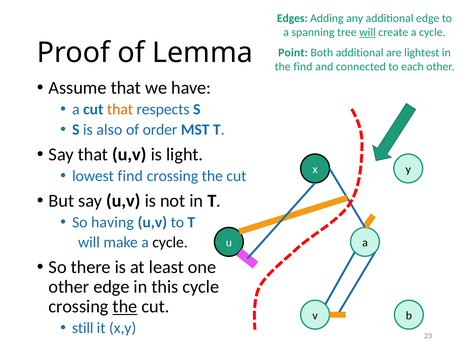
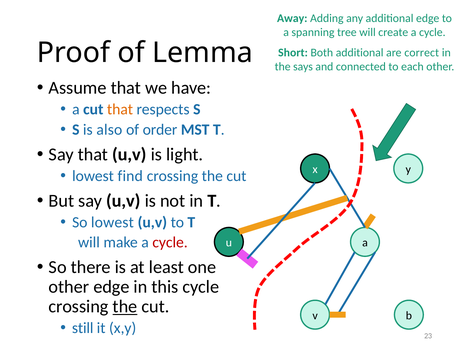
Edges: Edges -> Away (292, 18)
will underline: present -> none (367, 32)
Point: Point -> Short (293, 53)
lightest: lightest -> correct (422, 53)
the find: find -> says (303, 67)
So having: having -> lowest (112, 222)
cycle colour: black -> red (170, 242)
